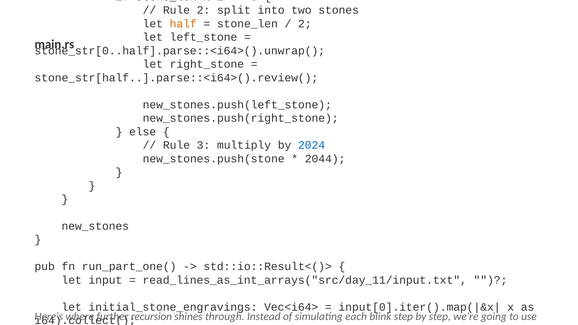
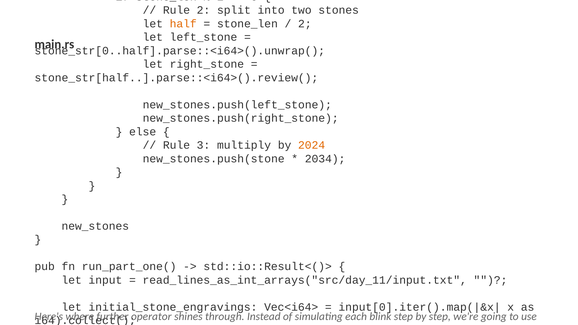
2024 colour: blue -> orange (312, 145)
2044: 2044 -> 2034 (325, 159)
recursion: recursion -> operator (151, 317)
